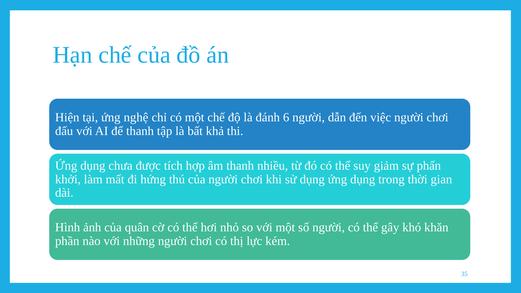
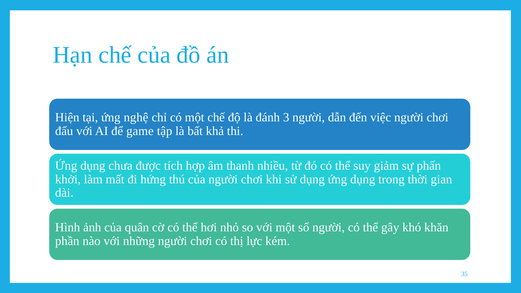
6: 6 -> 3 (286, 118)
để thanh: thanh -> game (140, 131)
